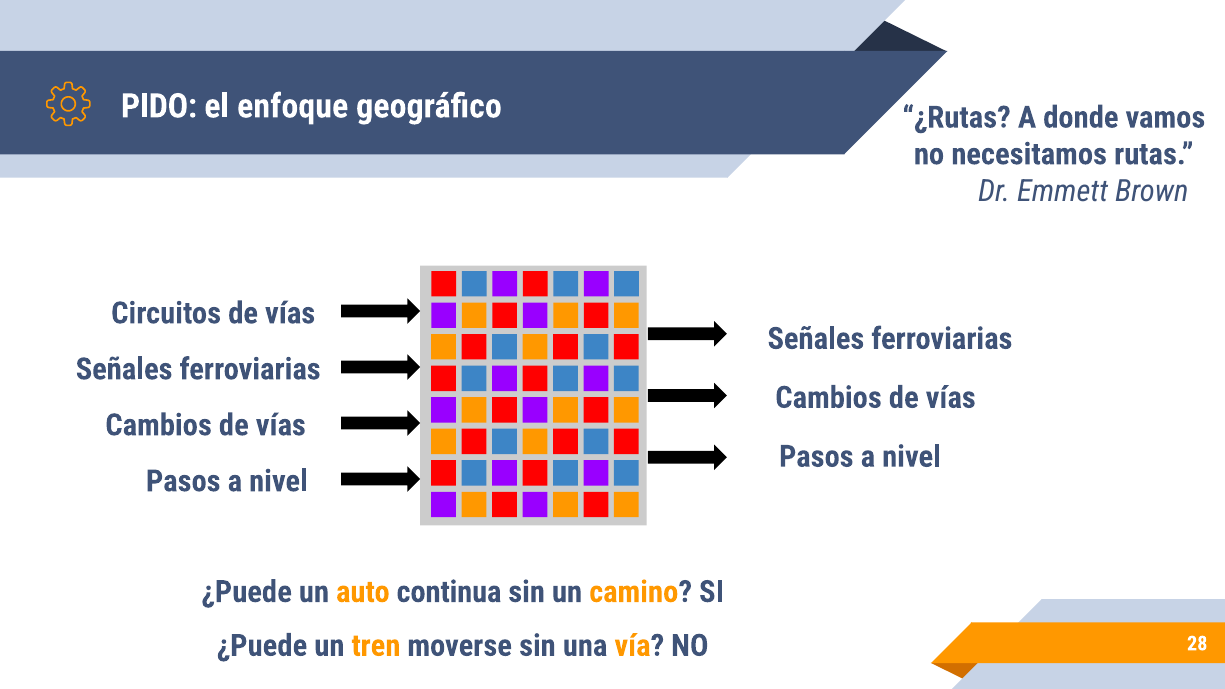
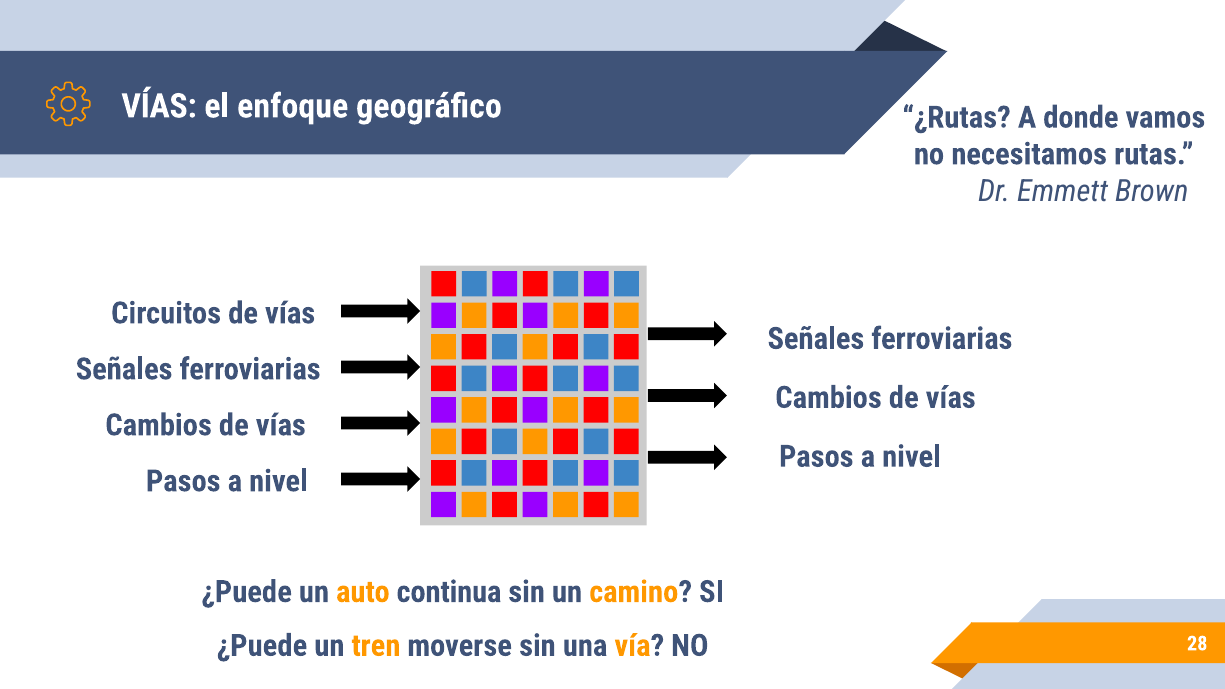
PIDO: PIDO -> VÍAS (159, 106)
